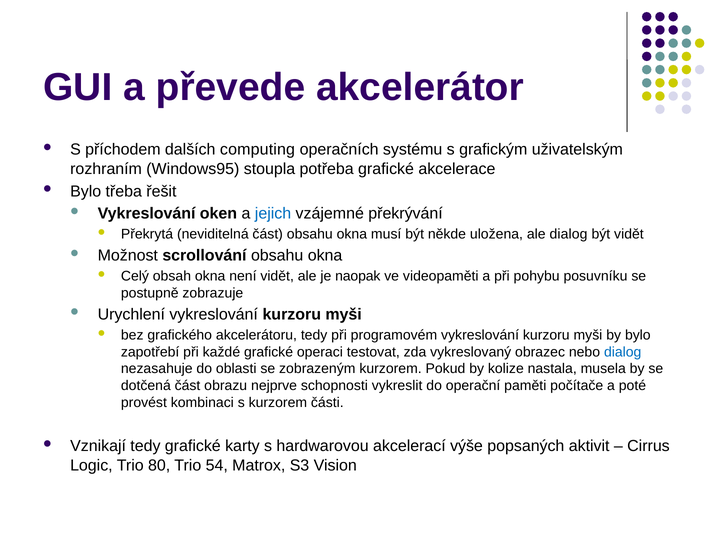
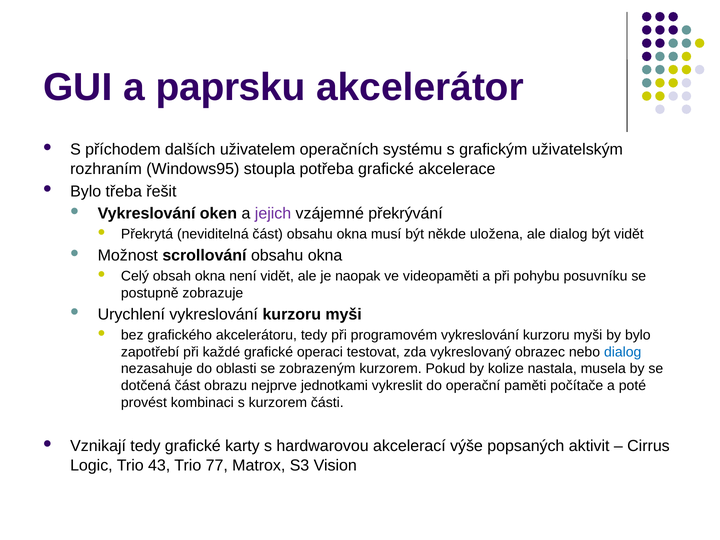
převede: převede -> paprsku (231, 87)
computing: computing -> uživatelem (258, 150)
jejich colour: blue -> purple (273, 214)
schopnosti: schopnosti -> jednotkami (334, 386)
80: 80 -> 43 (159, 465)
54: 54 -> 77 (217, 465)
